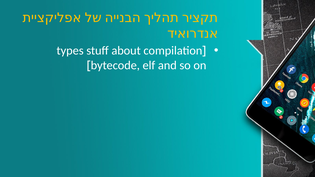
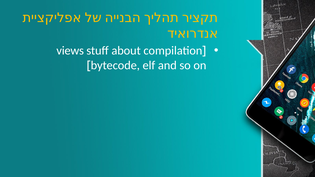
types: types -> views (70, 51)
